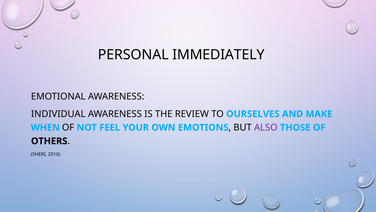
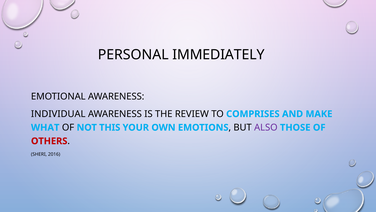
OURSELVES: OURSELVES -> COMPRISES (253, 114)
WHEN: WHEN -> WHAT (45, 127)
FEEL: FEEL -> THIS (110, 127)
OTHERS colour: black -> red (49, 141)
